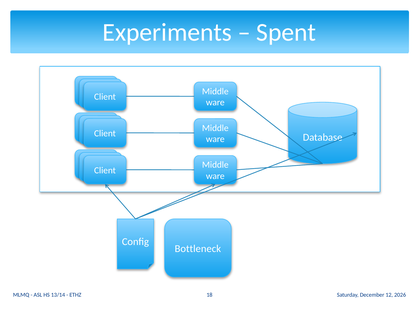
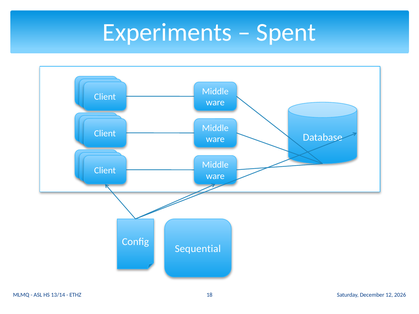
Bottleneck: Bottleneck -> Sequential (198, 249)
